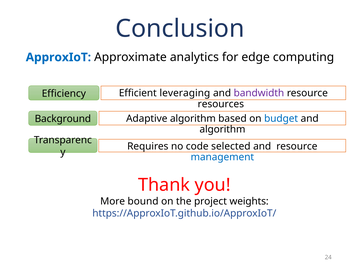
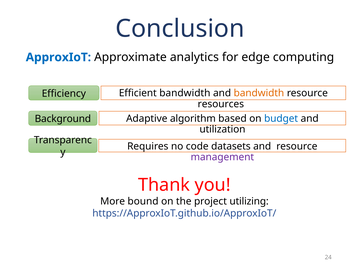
Efficient leveraging: leveraging -> bandwidth (185, 93)
bandwidth colour: purple -> orange (259, 93)
algorithm: algorithm -> utilization (222, 129)
selected: selected -> datasets (231, 146)
management colour: blue -> purple (222, 157)
weights: weights -> utilizing (249, 201)
